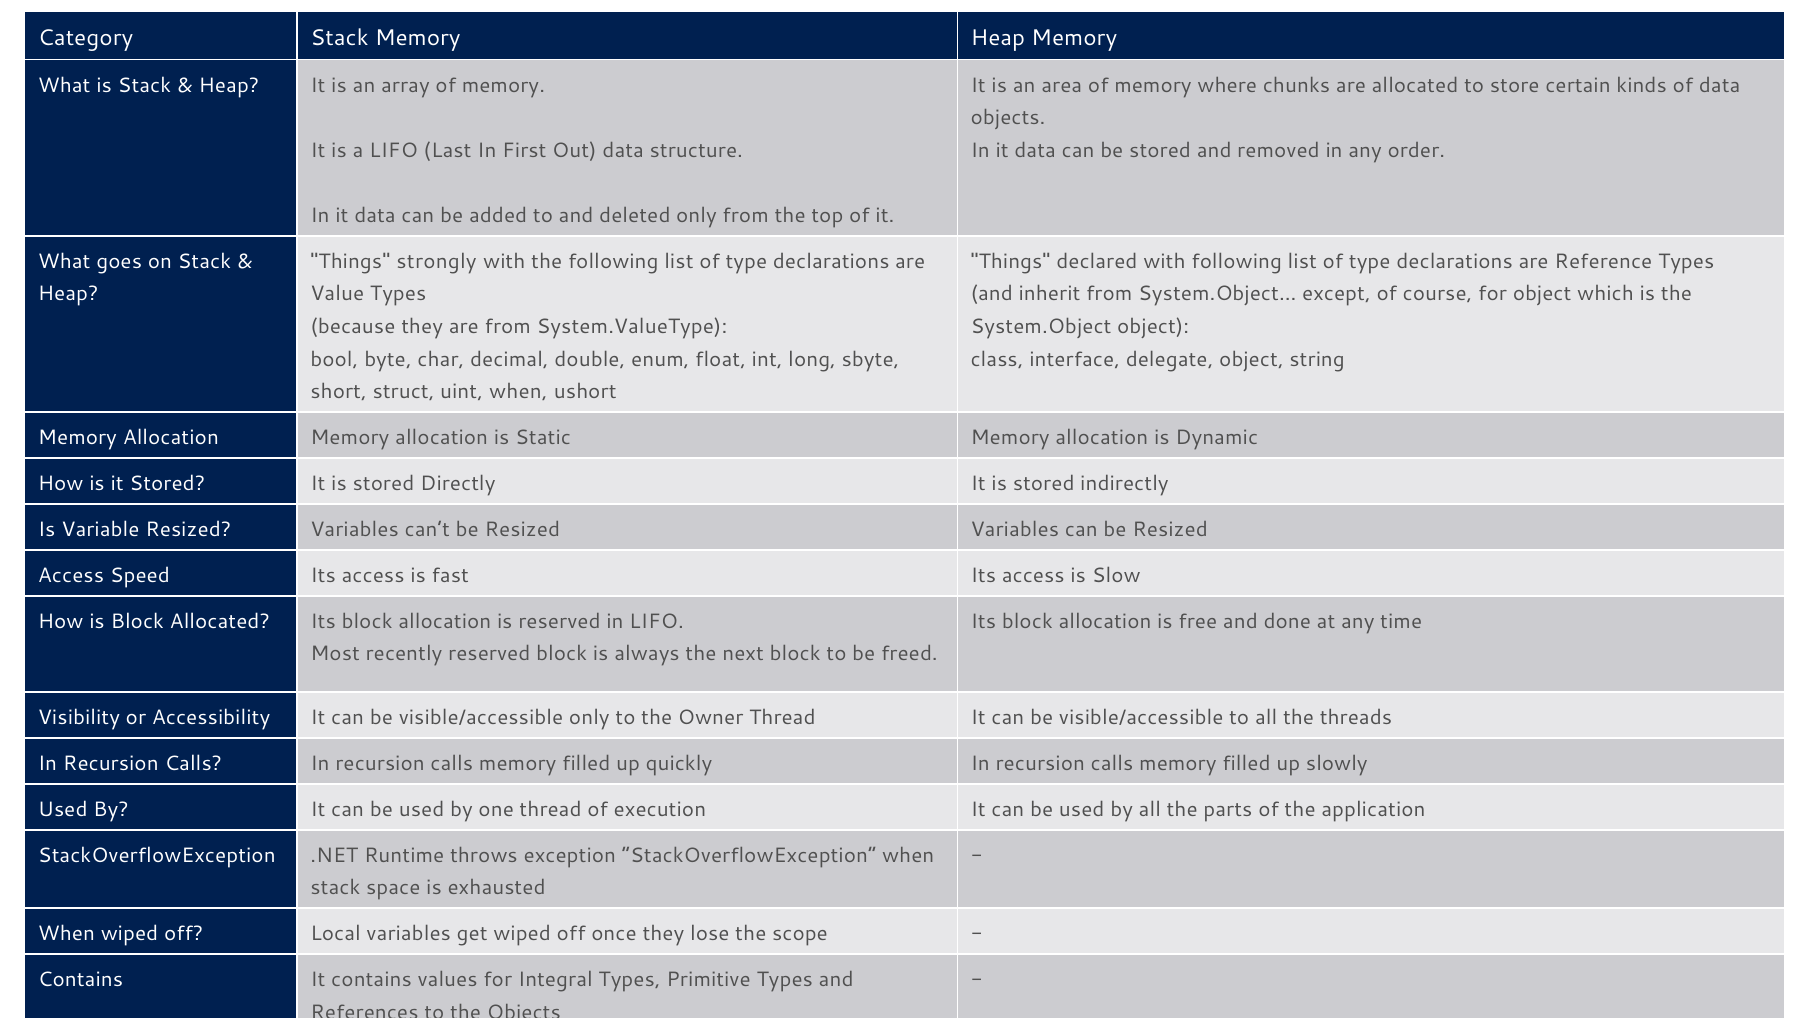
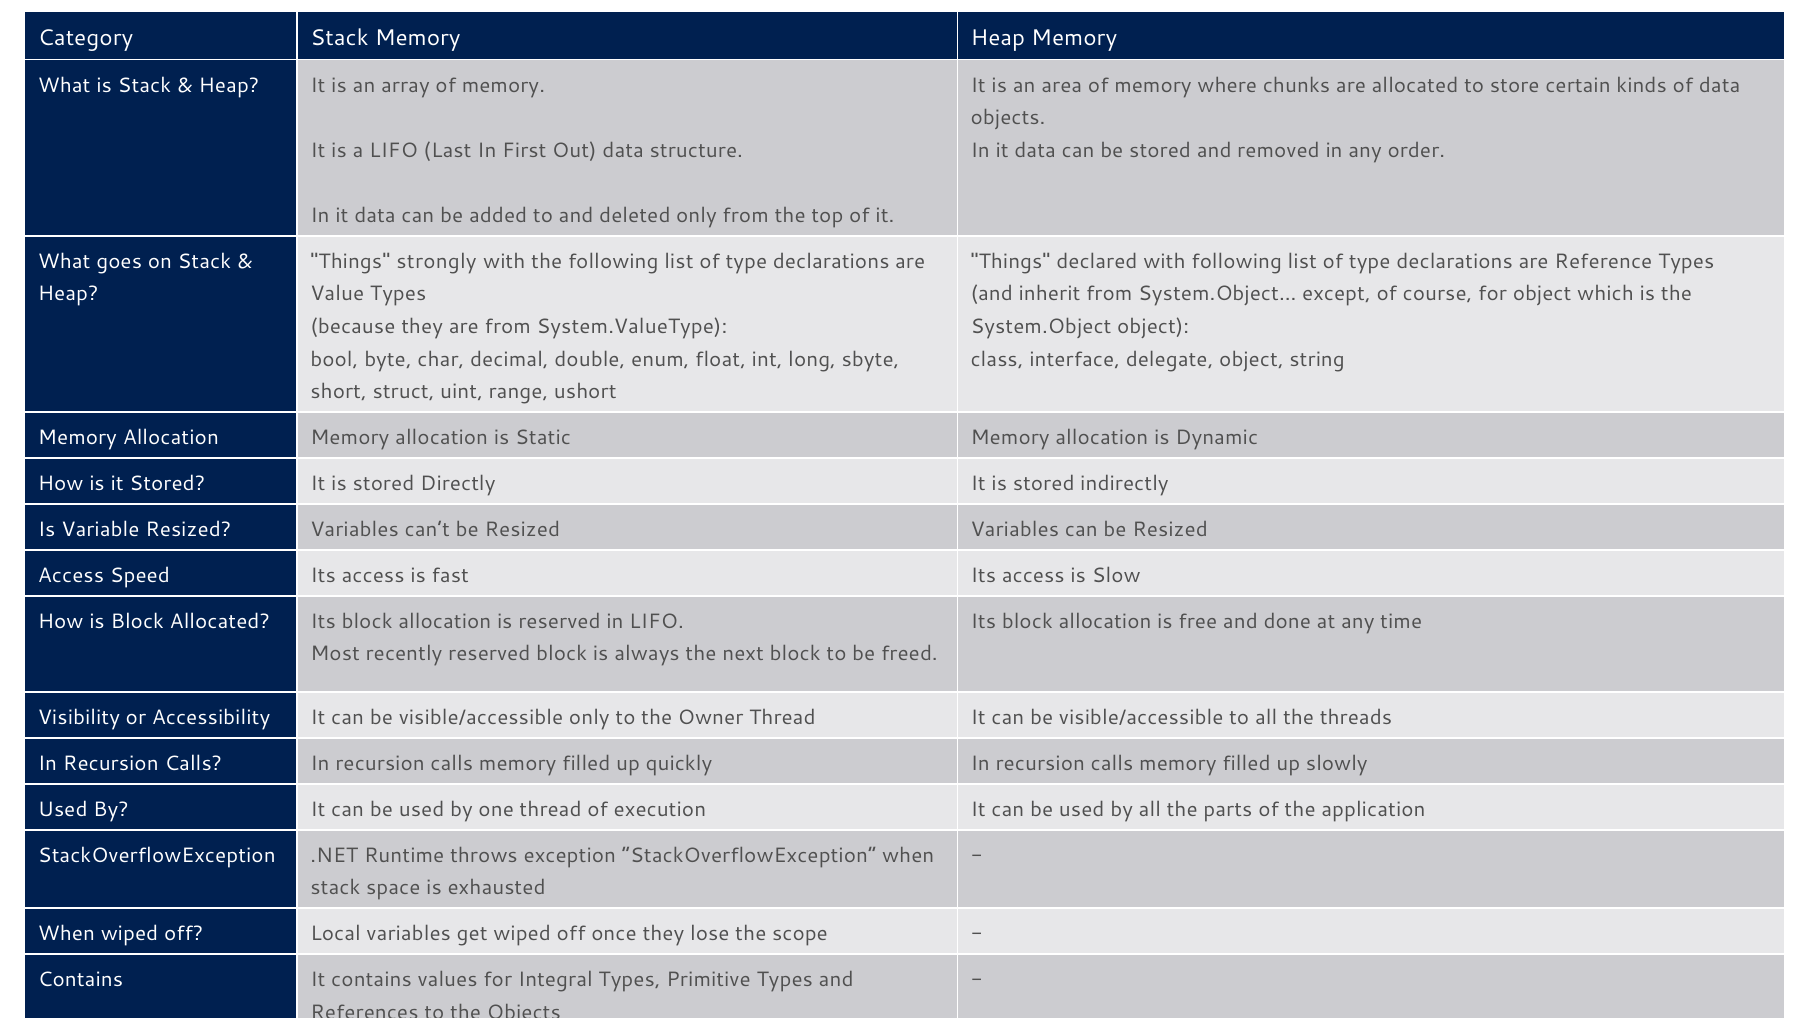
uint when: when -> range (518, 392)
